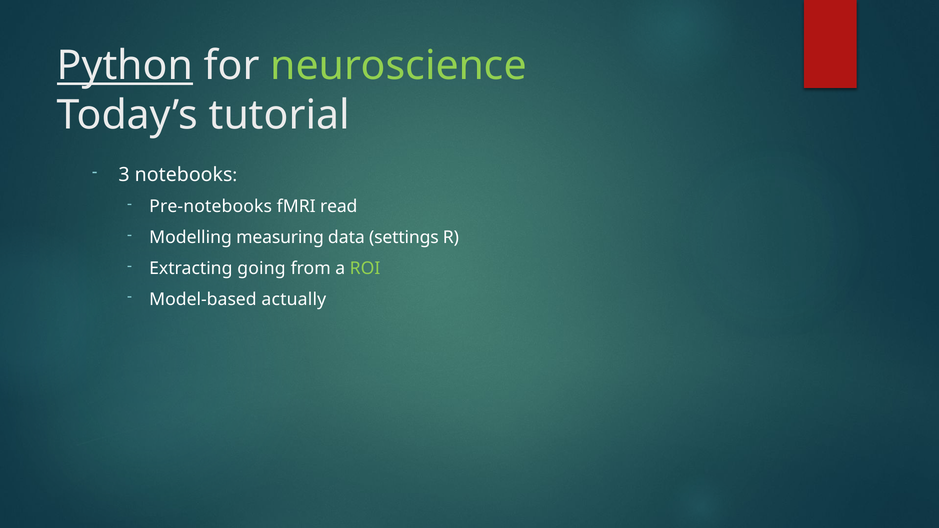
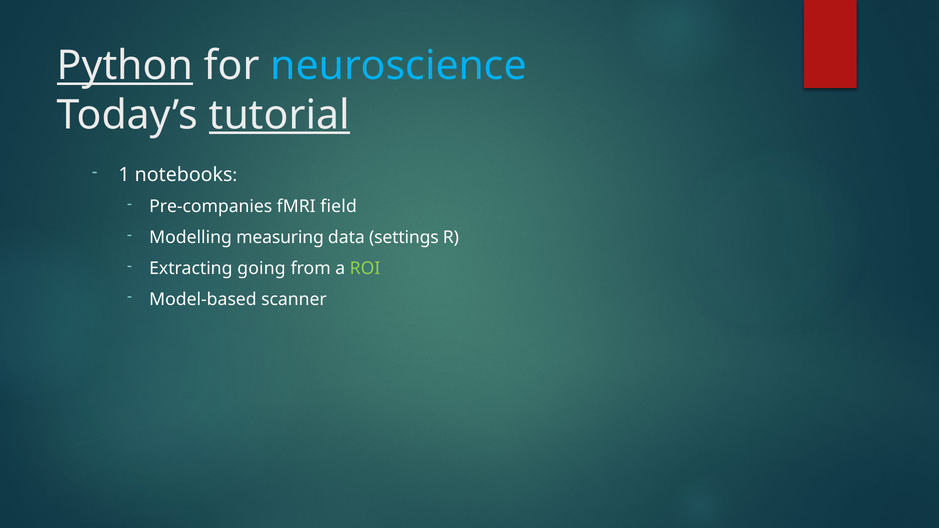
neuroscience colour: light green -> light blue (399, 66)
tutorial underline: none -> present (279, 115)
3: 3 -> 1 (124, 175)
Pre-notebooks: Pre-notebooks -> Pre-companies (211, 207)
read: read -> field (339, 207)
actually: actually -> scanner (294, 299)
